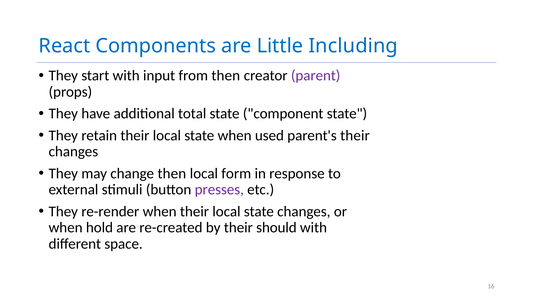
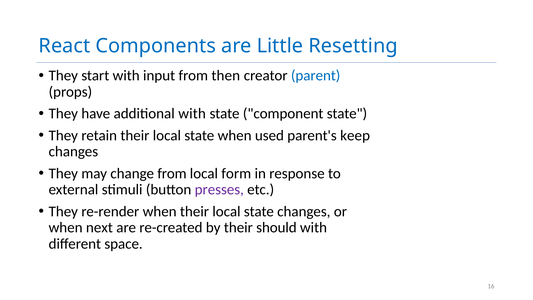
Including: Including -> Resetting (353, 46)
parent colour: purple -> blue (316, 76)
additional total: total -> with (192, 114)
parent's their: their -> keep (355, 135)
change then: then -> from (172, 173)
hold: hold -> next (99, 227)
